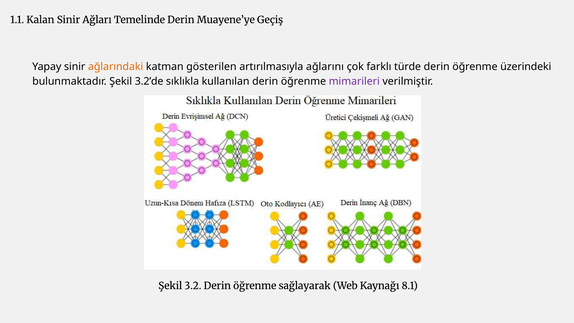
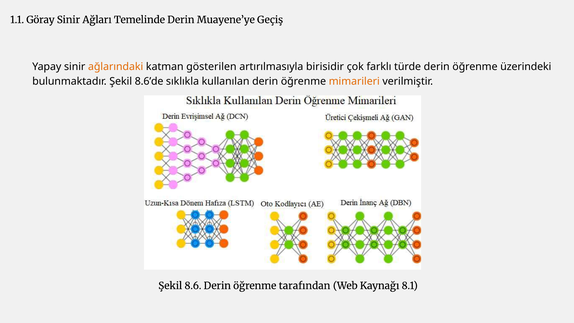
Kalan: Kalan -> Göray (40, 20)
ağlarını: ağlarını -> birisidir (325, 67)
3.2’de: 3.2’de -> 8.6’de (149, 81)
mimarileri colour: purple -> orange (354, 81)
3.2: 3.2 -> 8.6 (193, 286)
sağlayarak: sağlayarak -> tarafından (305, 286)
